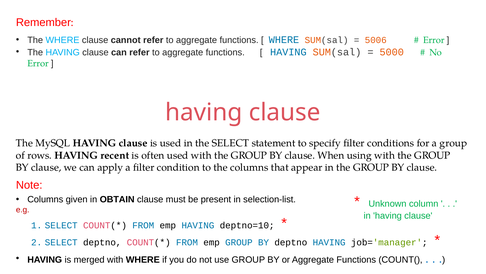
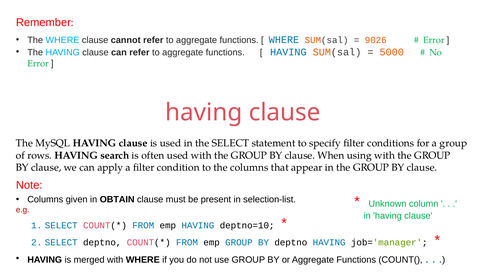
5006: 5006 -> 9026 (376, 40)
recent: recent -> search (115, 155)
